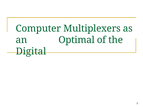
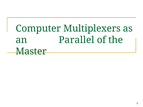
Optimal: Optimal -> Parallel (77, 40)
Digital: Digital -> Master (31, 51)
